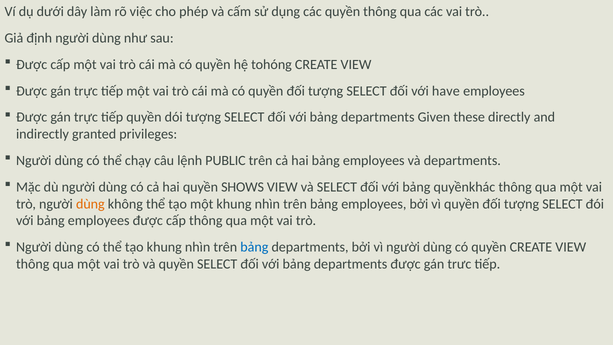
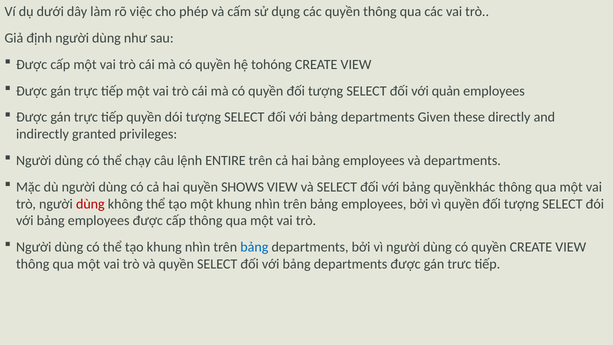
have: have -> quản (446, 91)
PUBLIC: PUBLIC -> ENTIRE (226, 161)
dùng colour: orange -> red (90, 204)
